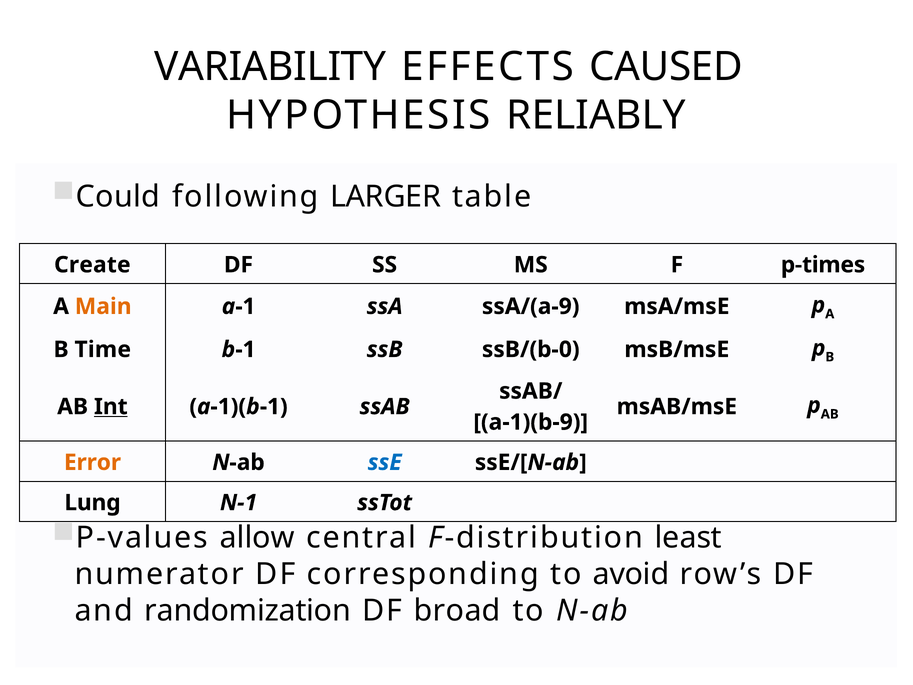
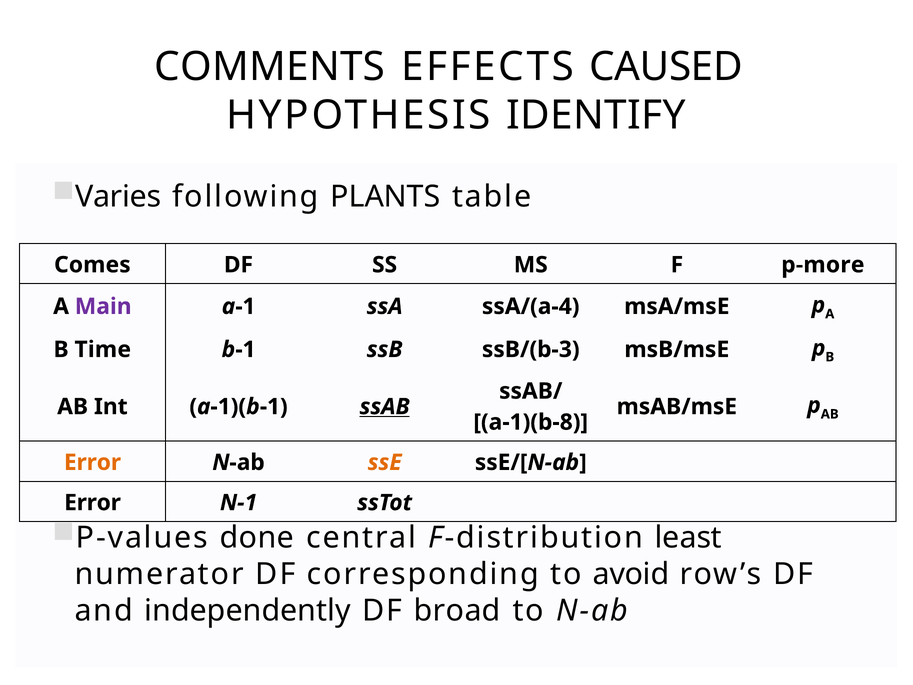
VARIABILITY: VARIABILITY -> COMMENTS (270, 67)
RELIABLY: RELIABLY -> IDENTIFY (596, 115)
Could: Could -> Varies (118, 197)
LARGER: LARGER -> PLANTS (385, 197)
Create: Create -> Comes (92, 265)
p-times: p-times -> p-more (823, 265)
Main colour: orange -> purple (103, 306)
ssA/(a-9: ssA/(a-9 -> ssA/(a-4 (531, 306)
ssB/(b-0: ssB/(b-0 -> ssB/(b-3 (531, 349)
Int underline: present -> none (111, 407)
ssAB underline: none -> present (385, 407)
a-1)(b-9: a-1)(b-9 -> a-1)(b-8 (531, 422)
ssE colour: blue -> orange (385, 462)
Lung: Lung -> Error (92, 502)
allow: allow -> done (257, 537)
randomization: randomization -> independently (248, 610)
